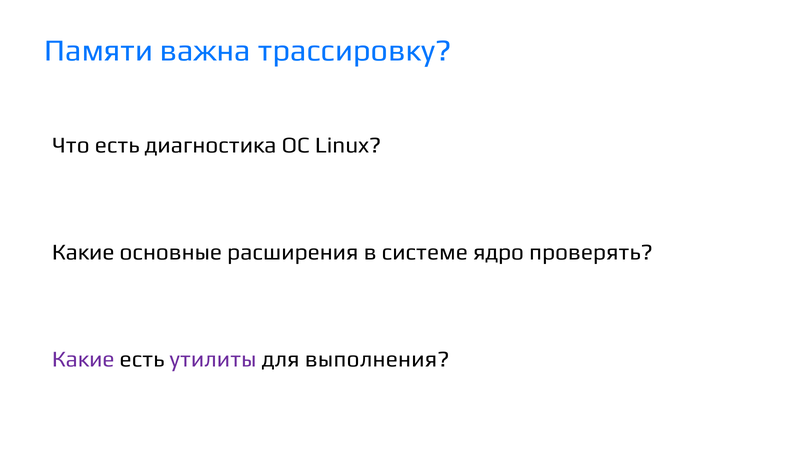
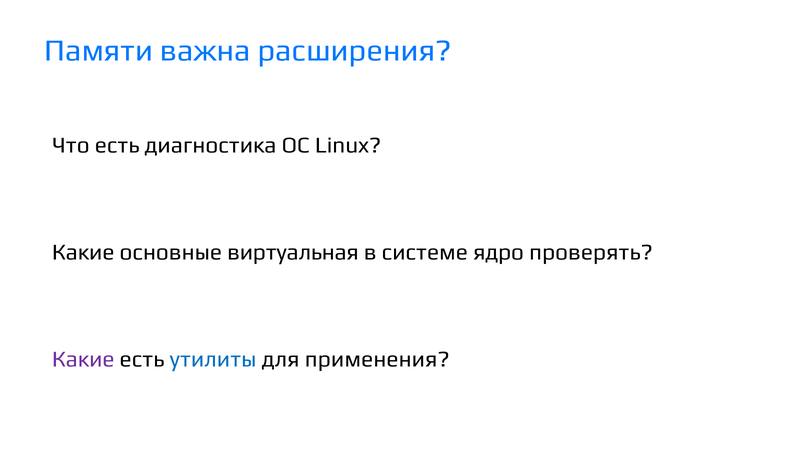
трассировку: трассировку -> расширения (355, 51)
расширения: расширения -> виртуальная (293, 252)
утилиты colour: purple -> blue (213, 359)
выполнения: выполнения -> применения (377, 359)
